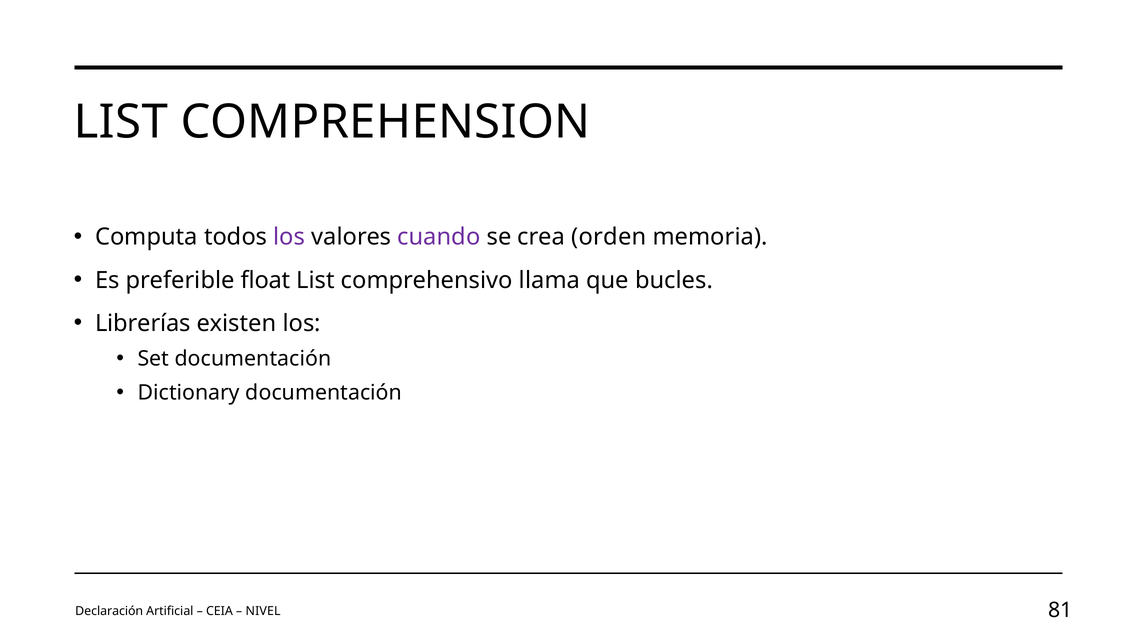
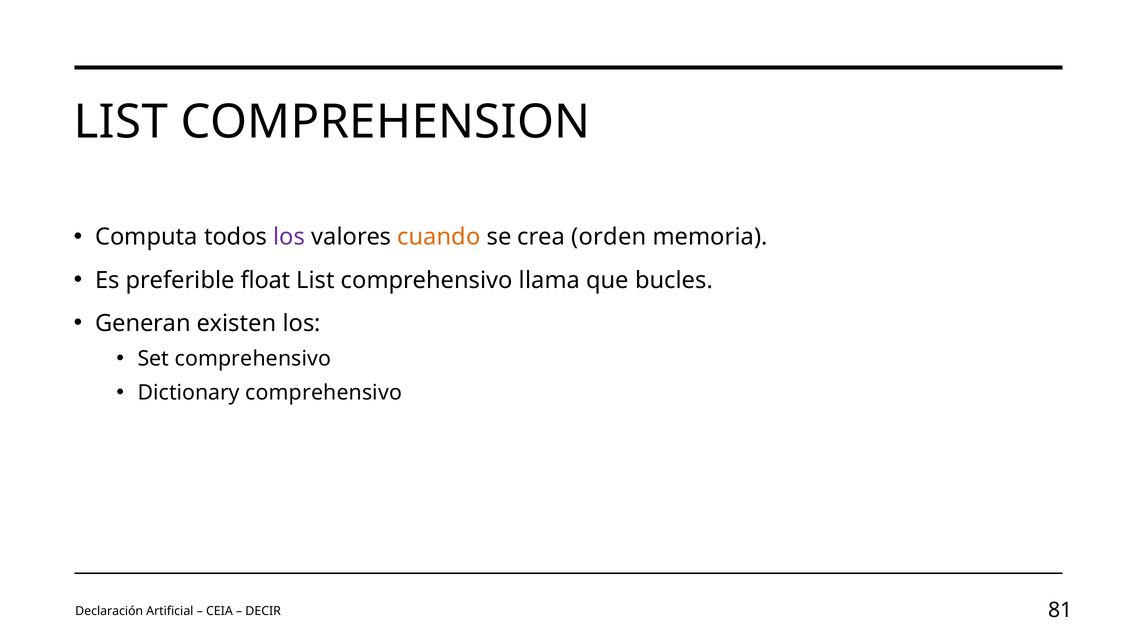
cuando colour: purple -> orange (439, 237)
Librerías: Librerías -> Generan (143, 323)
Set documentación: documentación -> comprehensivo (253, 358)
Dictionary documentación: documentación -> comprehensivo (324, 392)
NIVEL: NIVEL -> DECIR (263, 611)
